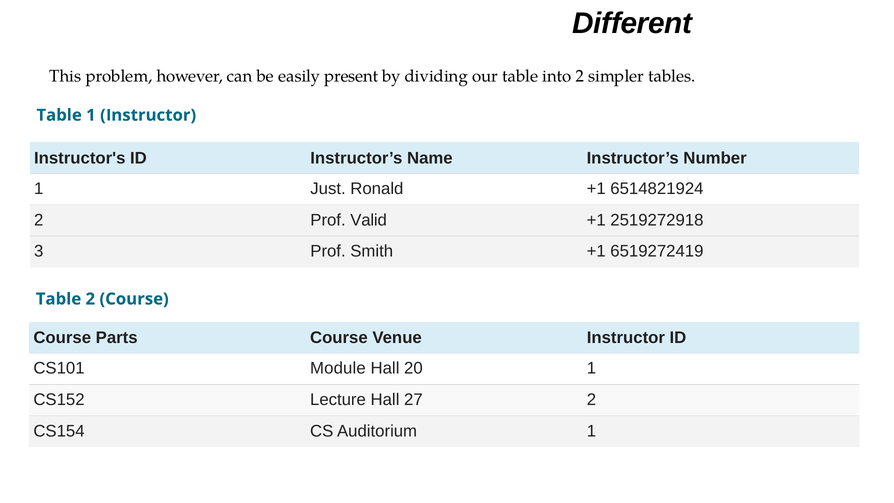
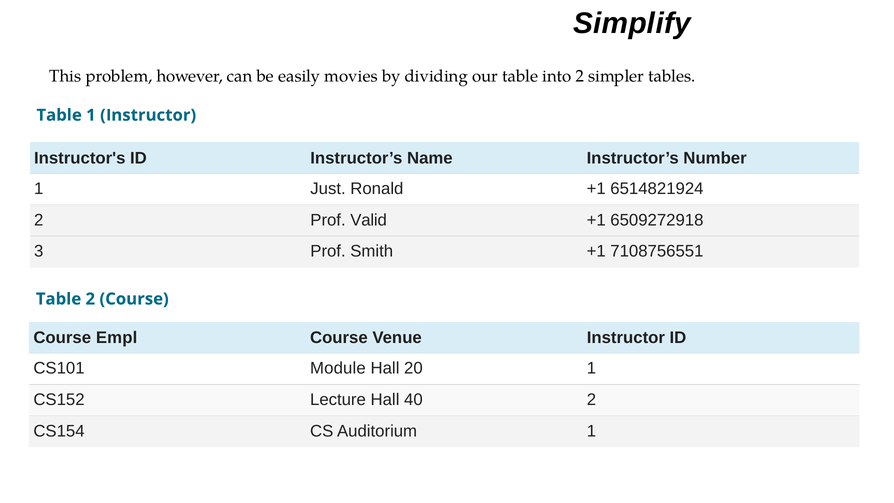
Different: Different -> Simplify (632, 23)
present: present -> movies (351, 76)
2519272918: 2519272918 -> 6509272918 (657, 220)
6519272419: 6519272419 -> 7108756551 (657, 251)
Parts: Parts -> Empl (117, 338)
27: 27 -> 40 (413, 400)
